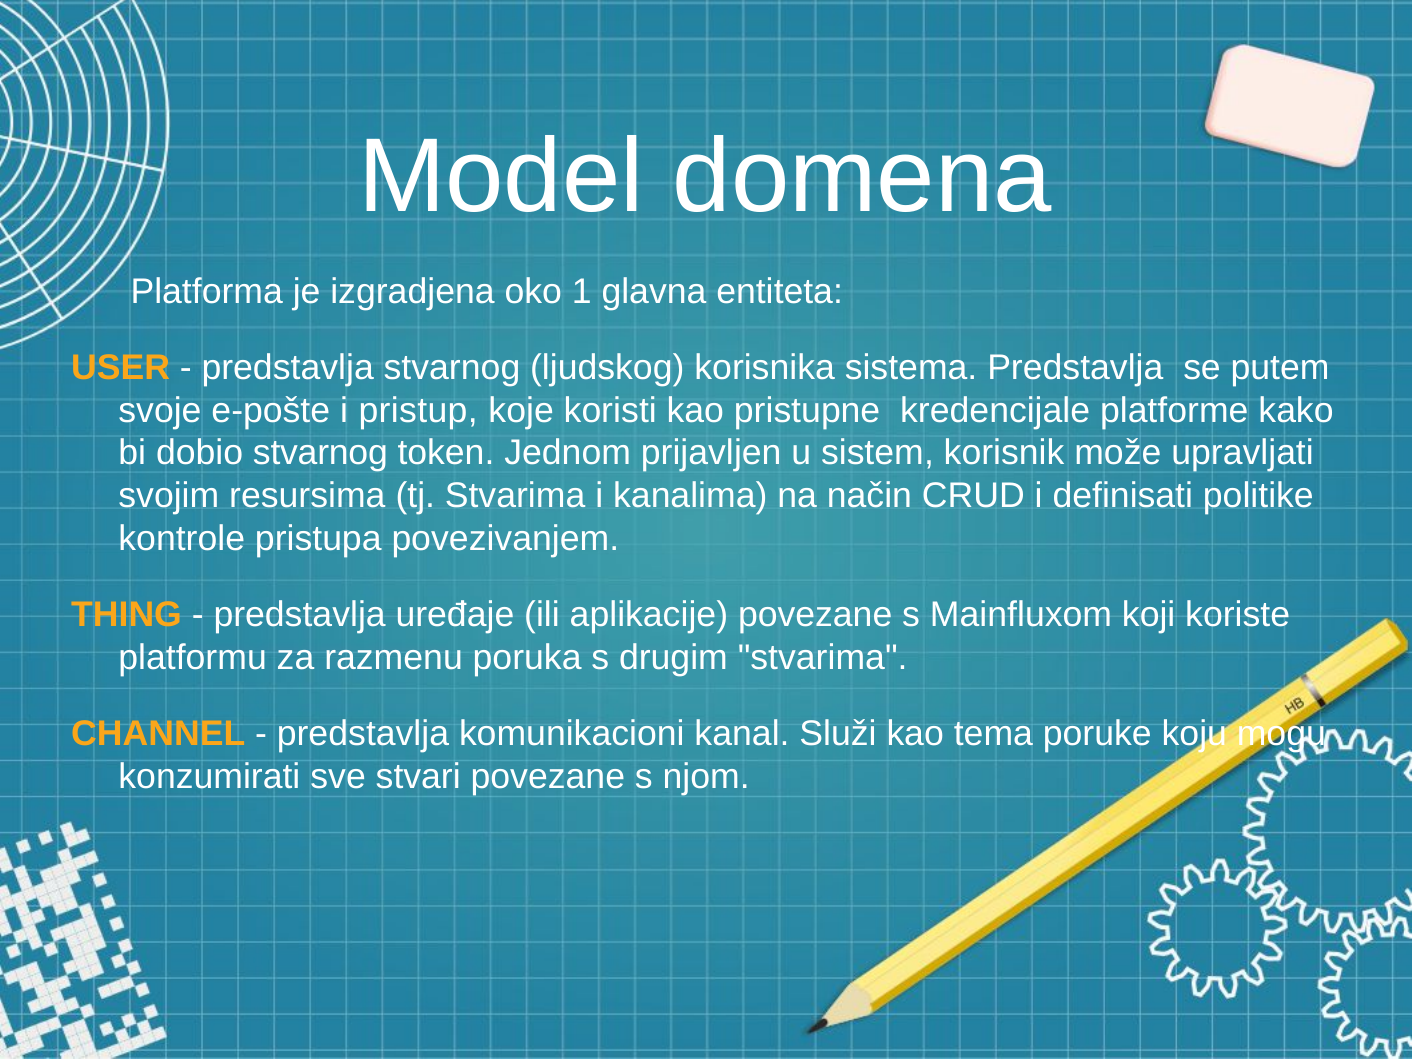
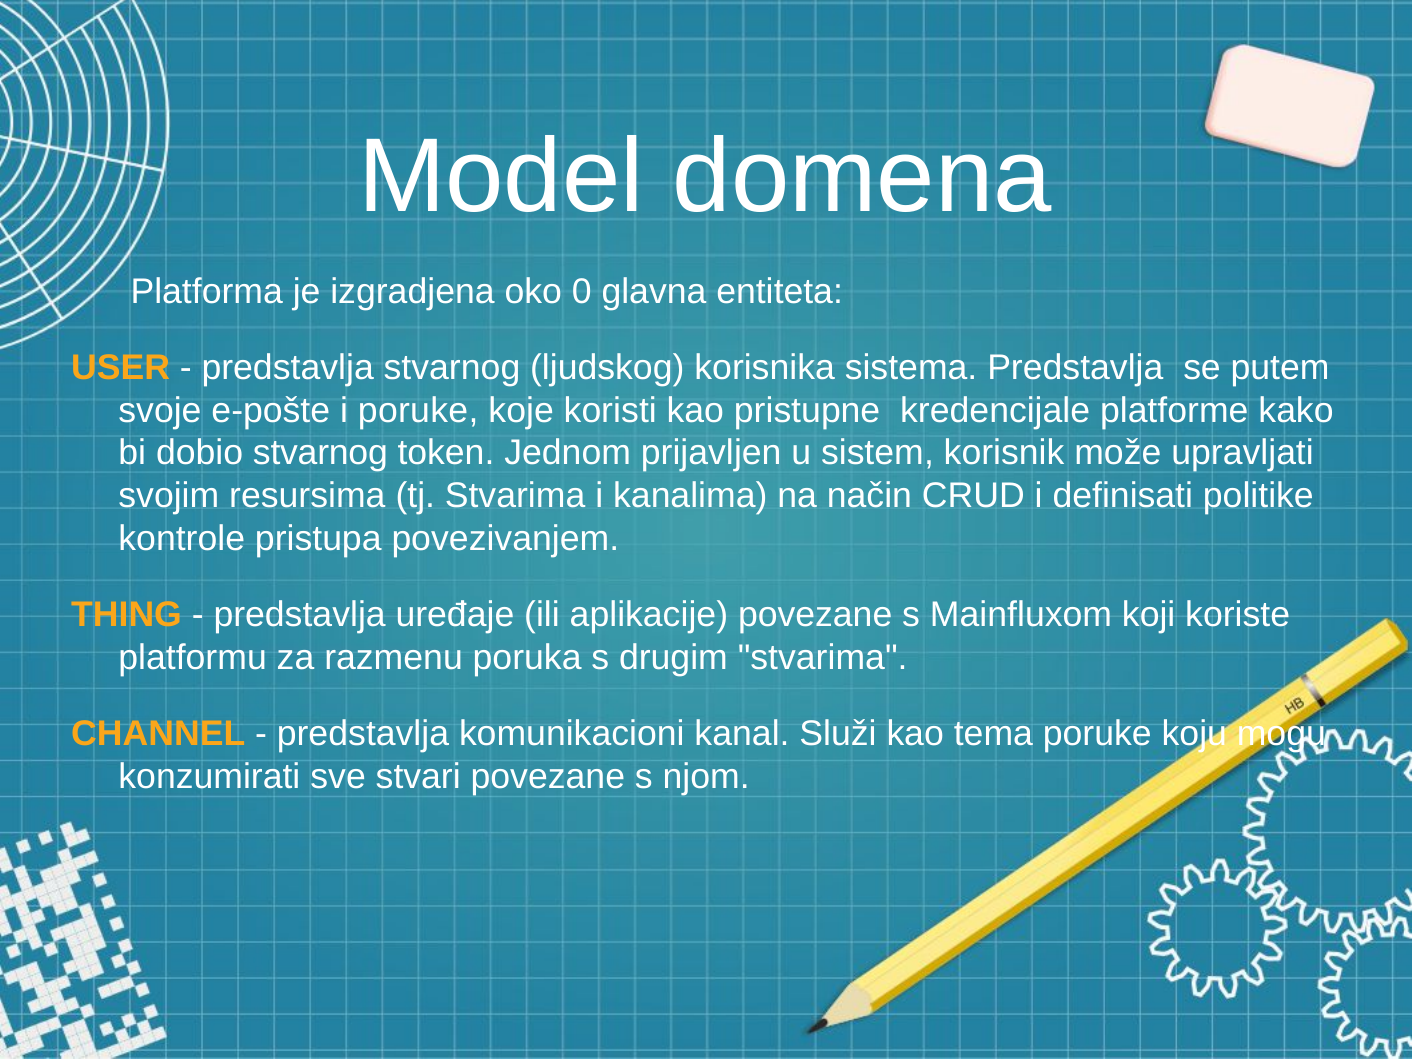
1: 1 -> 0 (582, 291)
i pristup: pristup -> poruke (418, 410)
